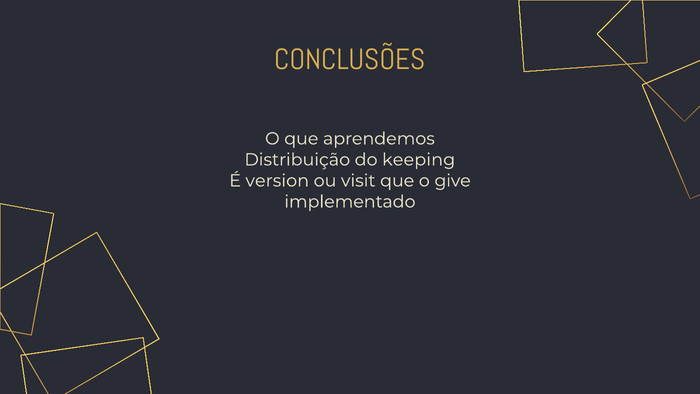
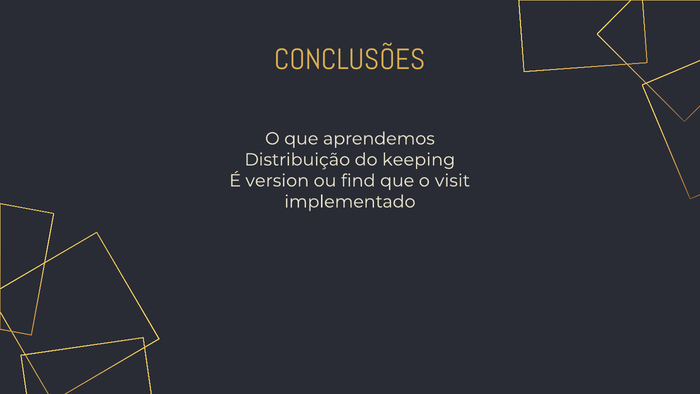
visit: visit -> find (358, 181)
give: give -> visit (452, 181)
